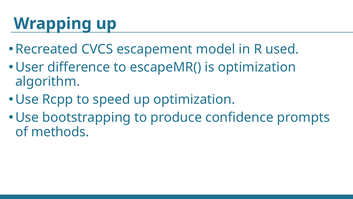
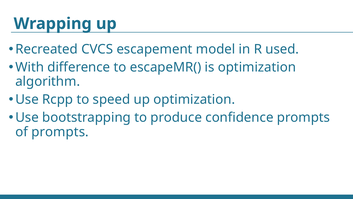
User: User -> With (30, 67)
of methods: methods -> prompts (60, 132)
